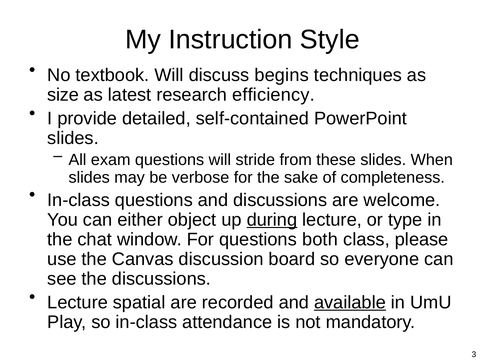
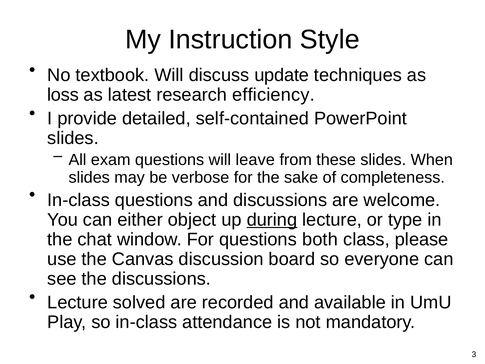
begins: begins -> update (282, 75)
size: size -> loss (63, 95)
stride: stride -> leave (255, 160)
spatial: spatial -> solved (139, 302)
available underline: present -> none (350, 302)
